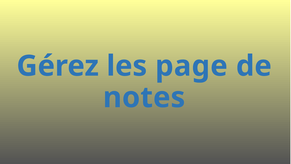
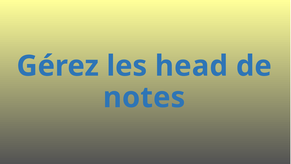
page: page -> head (191, 66)
